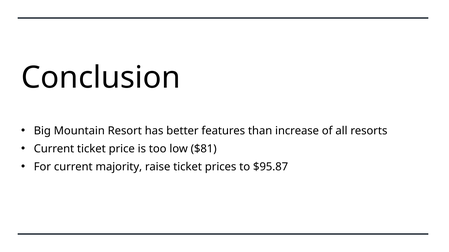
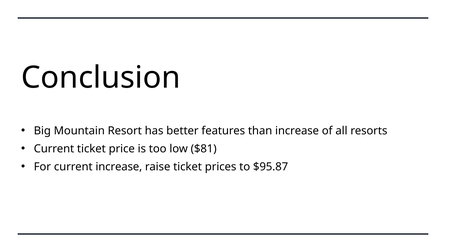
current majority: majority -> increase (119, 167)
